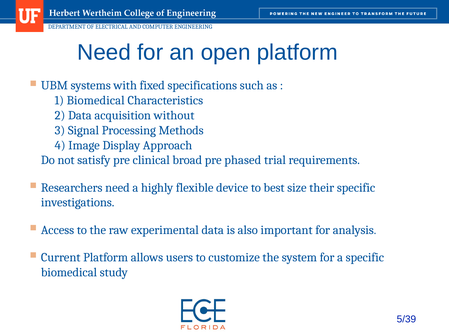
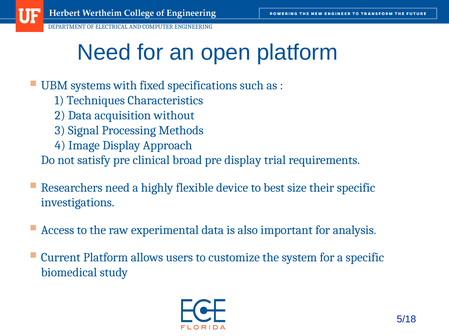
1 Biomedical: Biomedical -> Techniques (96, 101)
pre phased: phased -> display (243, 161)
5/39: 5/39 -> 5/18 (406, 320)
